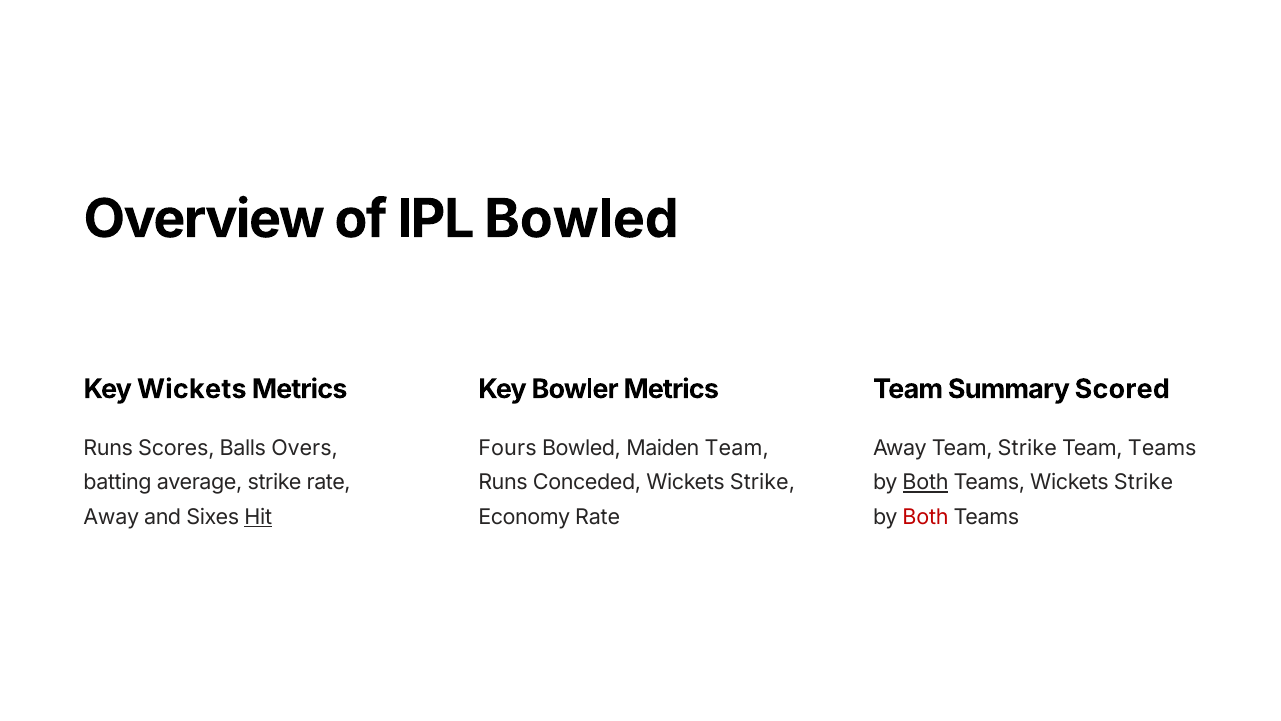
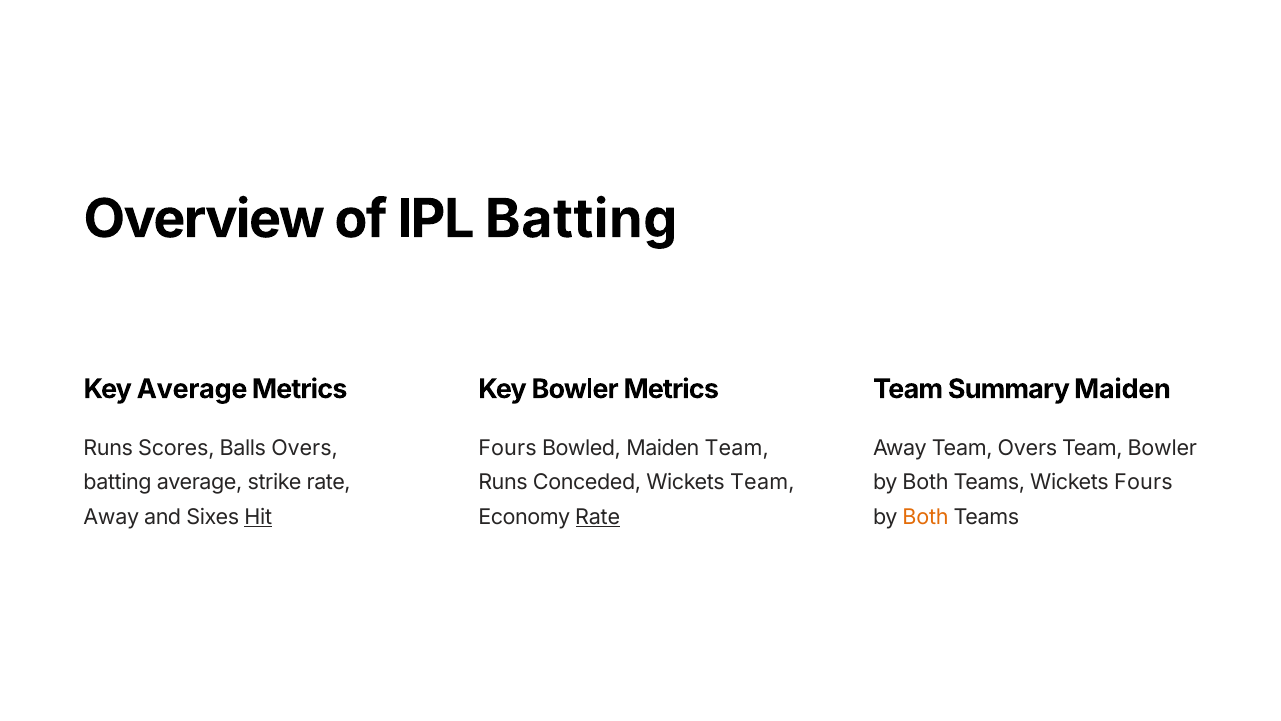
IPL Bowled: Bowled -> Batting (581, 219)
Key Wickets: Wickets -> Average (192, 389)
Summary Scored: Scored -> Maiden (1122, 389)
Team Strike: Strike -> Overs (1027, 448)
Team Teams: Teams -> Bowler (1162, 448)
Conceded Wickets Strike: Strike -> Team (762, 483)
Both underline: present -> none (926, 483)
Teams Wickets Strike: Strike -> Fours (1143, 483)
Rate underline: none -> present (598, 517)
Both colour: red -> orange (926, 517)
